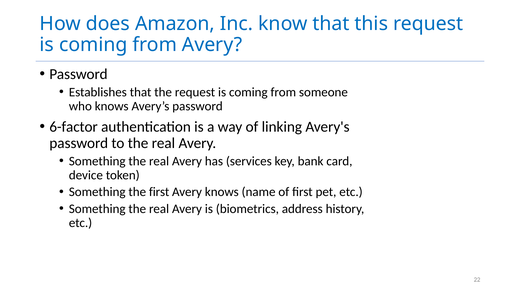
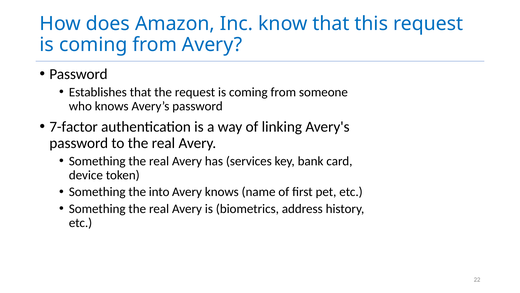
6-factor: 6-factor -> 7-factor (74, 127)
the first: first -> into (159, 192)
